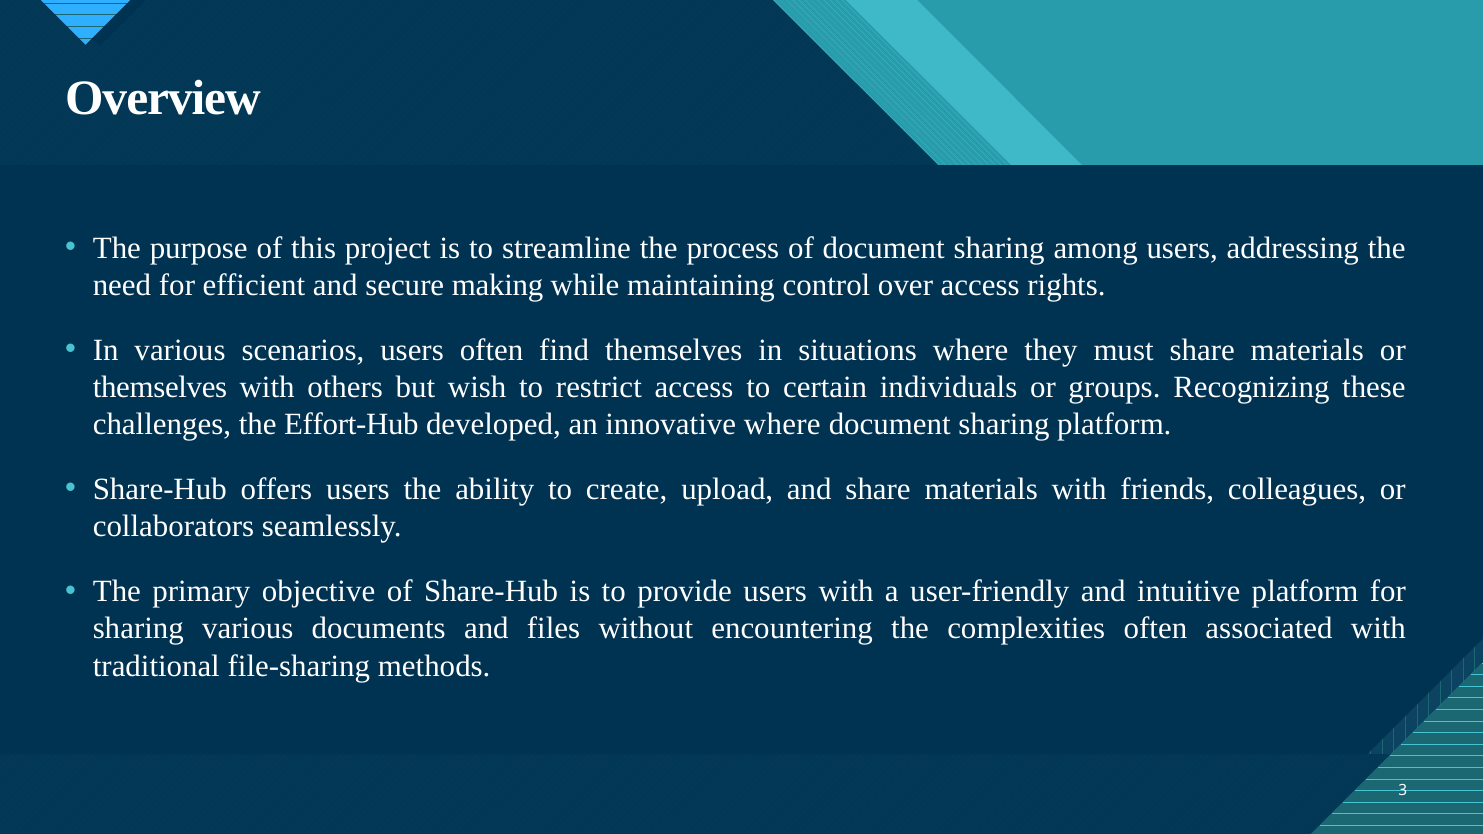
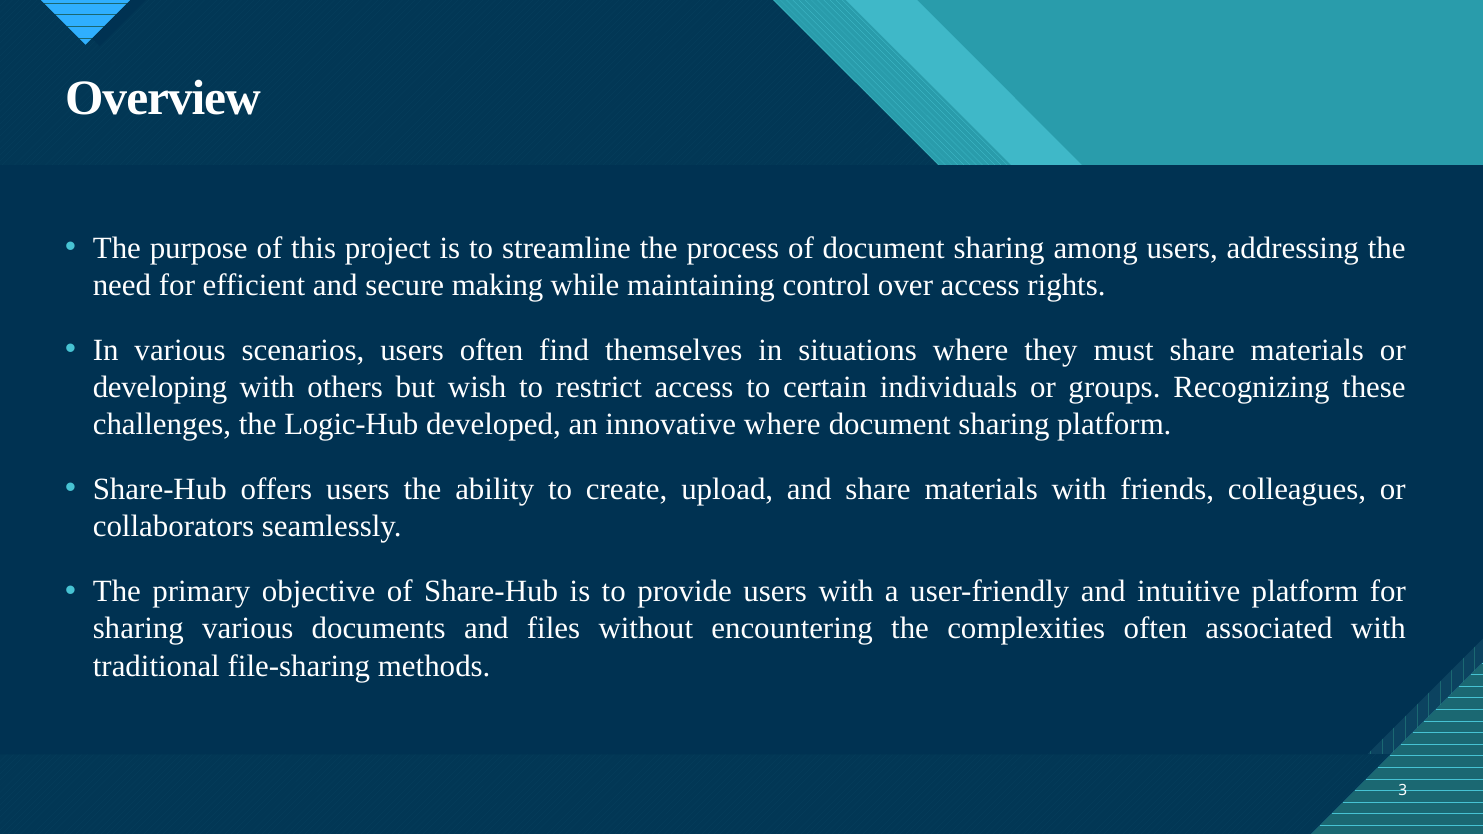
themselves: themselves -> developing (160, 388)
Effort-Hub: Effort-Hub -> Logic-Hub (351, 425)
